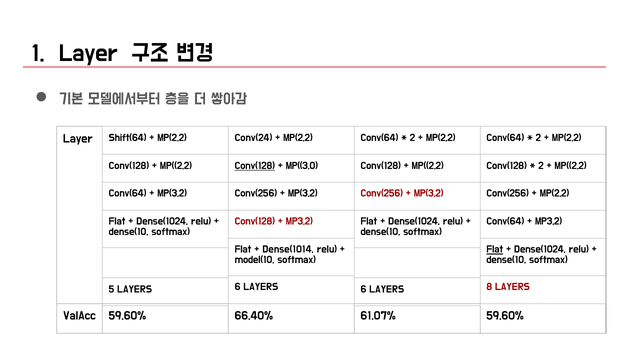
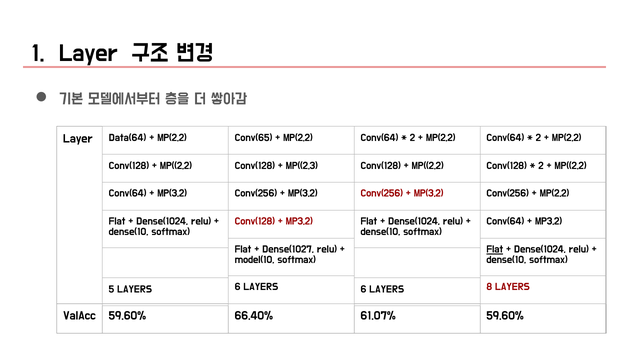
Shift(64: Shift(64 -> Data(64 (127, 138)
Conv(24: Conv(24 -> Conv(65 (253, 138)
Conv(128 underline: present -> none (255, 165)
MP((3,0: MP((3,0 -> MP((2,3 (302, 165)
Dense(1014: Dense(1014 -> Dense(1027 (288, 249)
